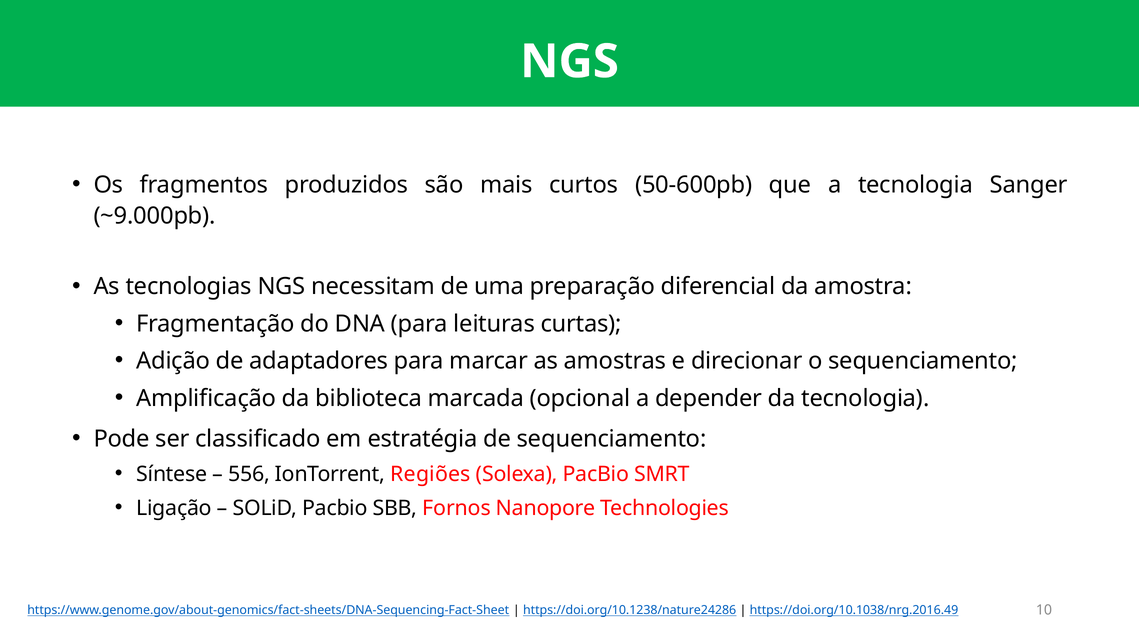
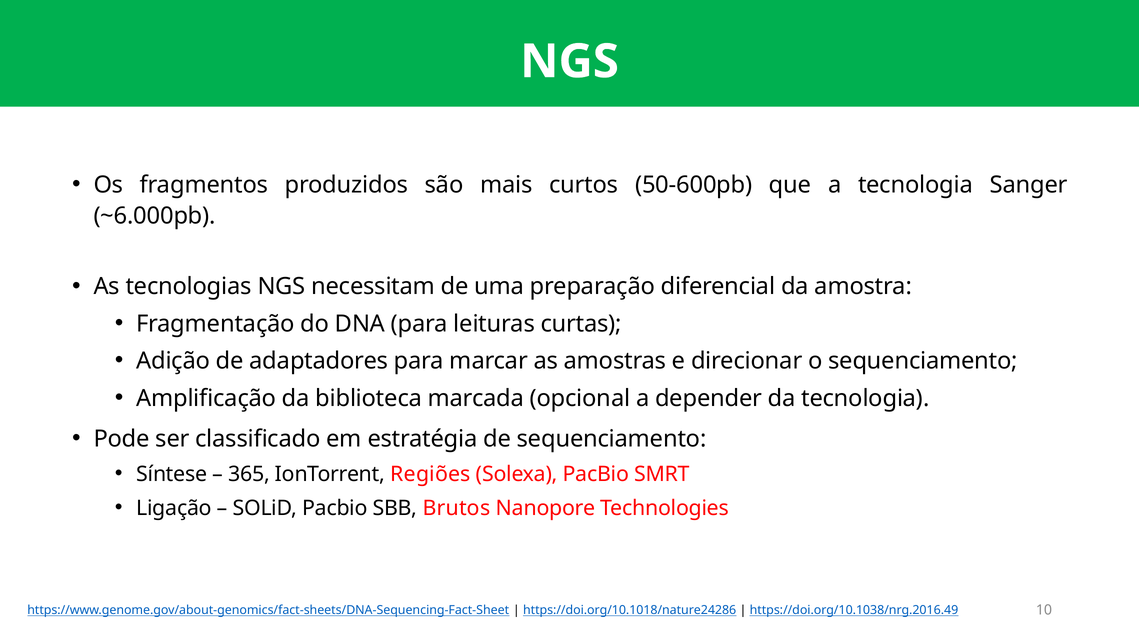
~9.000pb: ~9.000pb -> ~6.000pb (155, 216)
556: 556 -> 365 (249, 475)
Fornos: Fornos -> Brutos (456, 509)
https://doi.org/10.1238/nature24286: https://doi.org/10.1238/nature24286 -> https://doi.org/10.1018/nature24286 (630, 611)
